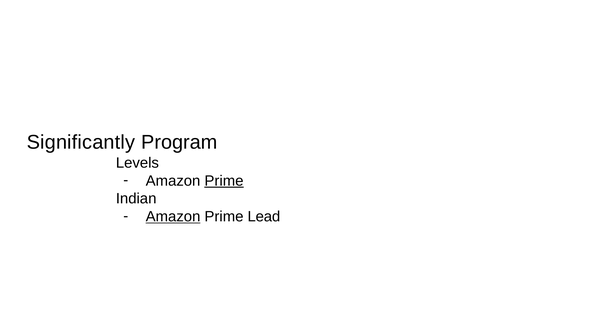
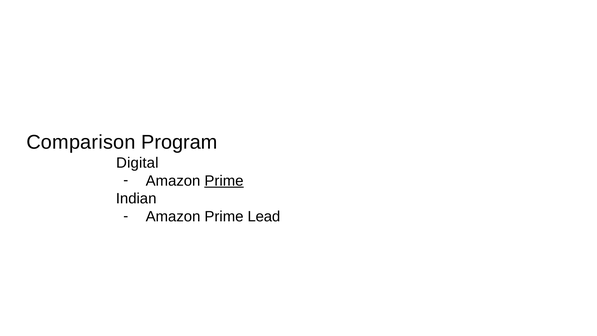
Significantly: Significantly -> Comparison (81, 142)
Levels: Levels -> Digital (137, 163)
Amazon underline: present -> none (173, 216)
